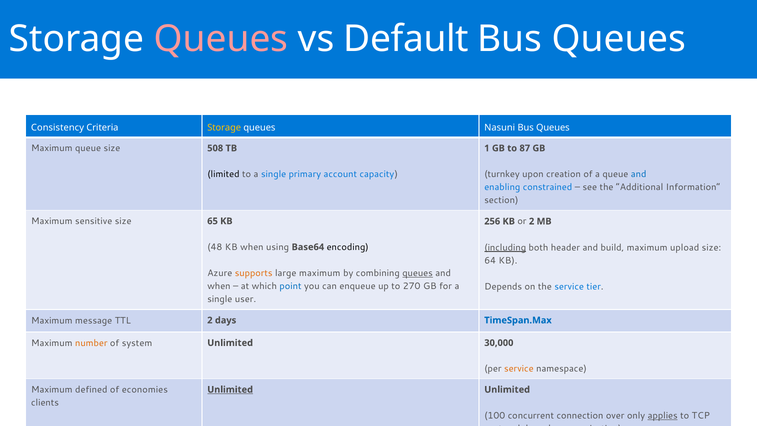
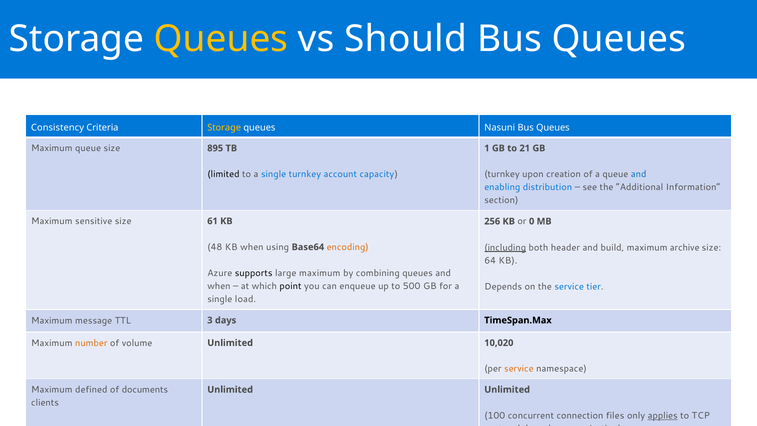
Queues colour: pink -> yellow (221, 39)
Default: Default -> Should (406, 39)
508: 508 -> 895 (215, 148)
87: 87 -> 21 (525, 148)
single primary: primary -> turnkey (305, 174)
constrained: constrained -> distribution (547, 187)
65: 65 -> 61 (213, 221)
or 2: 2 -> 0 (532, 221)
encoding colour: black -> orange (348, 247)
upload: upload -> archive (685, 247)
supports colour: orange -> black (254, 273)
queues underline: present -> none (418, 273)
point colour: blue -> black (291, 286)
270: 270 -> 500 (412, 286)
user: user -> load (245, 299)
TTL 2: 2 -> 3 (210, 320)
TimeSpan.Max colour: blue -> black (518, 320)
system: system -> volume (137, 343)
30,000: 30,000 -> 10,020 (499, 343)
economies: economies -> documents (145, 390)
Unlimited underline: present -> none (230, 389)
over: over -> files (615, 415)
